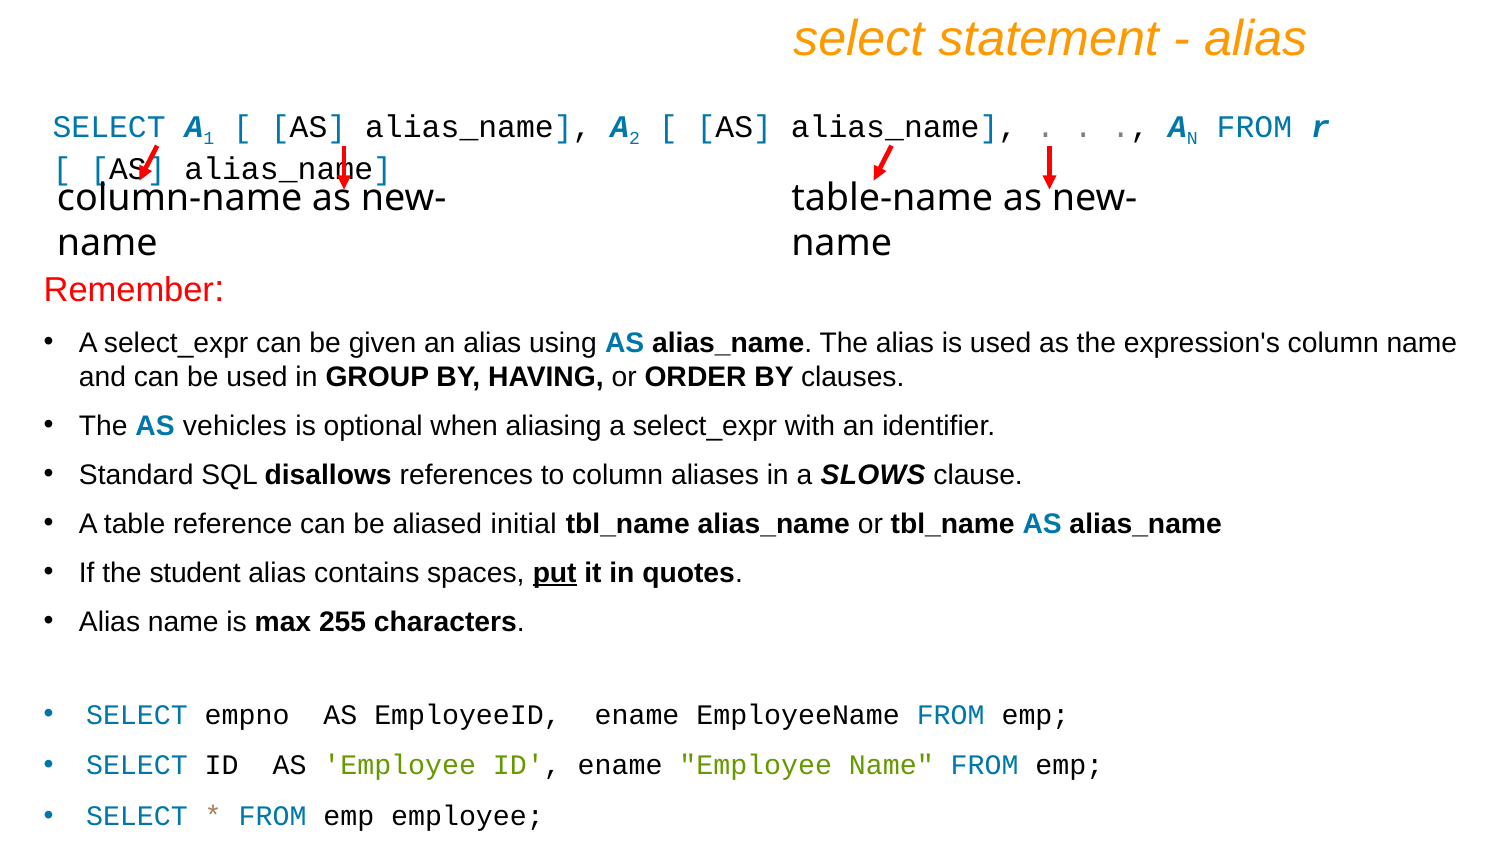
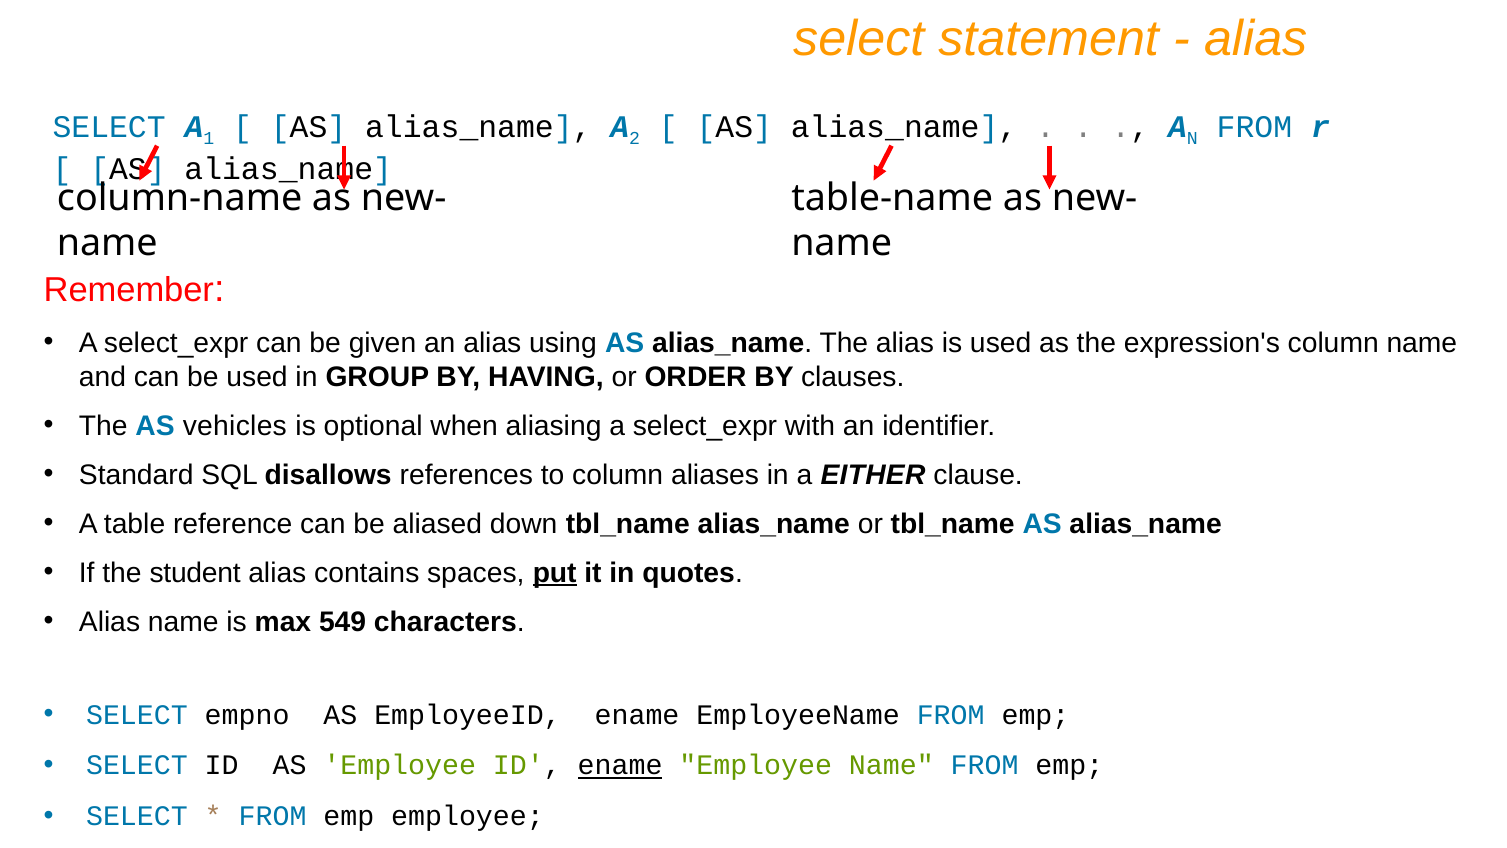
SLOWS: SLOWS -> EITHER (873, 475)
initial: initial -> down (524, 524)
255: 255 -> 549 (343, 622)
ename underline: none -> present (620, 765)
